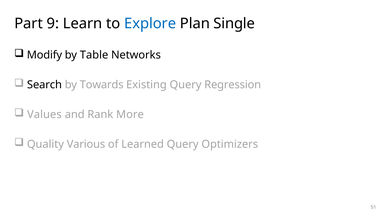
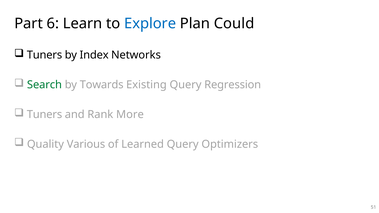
9: 9 -> 6 (53, 24)
Single: Single -> Could (234, 24)
Modify: Modify -> Tuners (44, 55)
Table: Table -> Index (94, 55)
Search colour: black -> green (44, 85)
Values: Values -> Tuners (44, 115)
